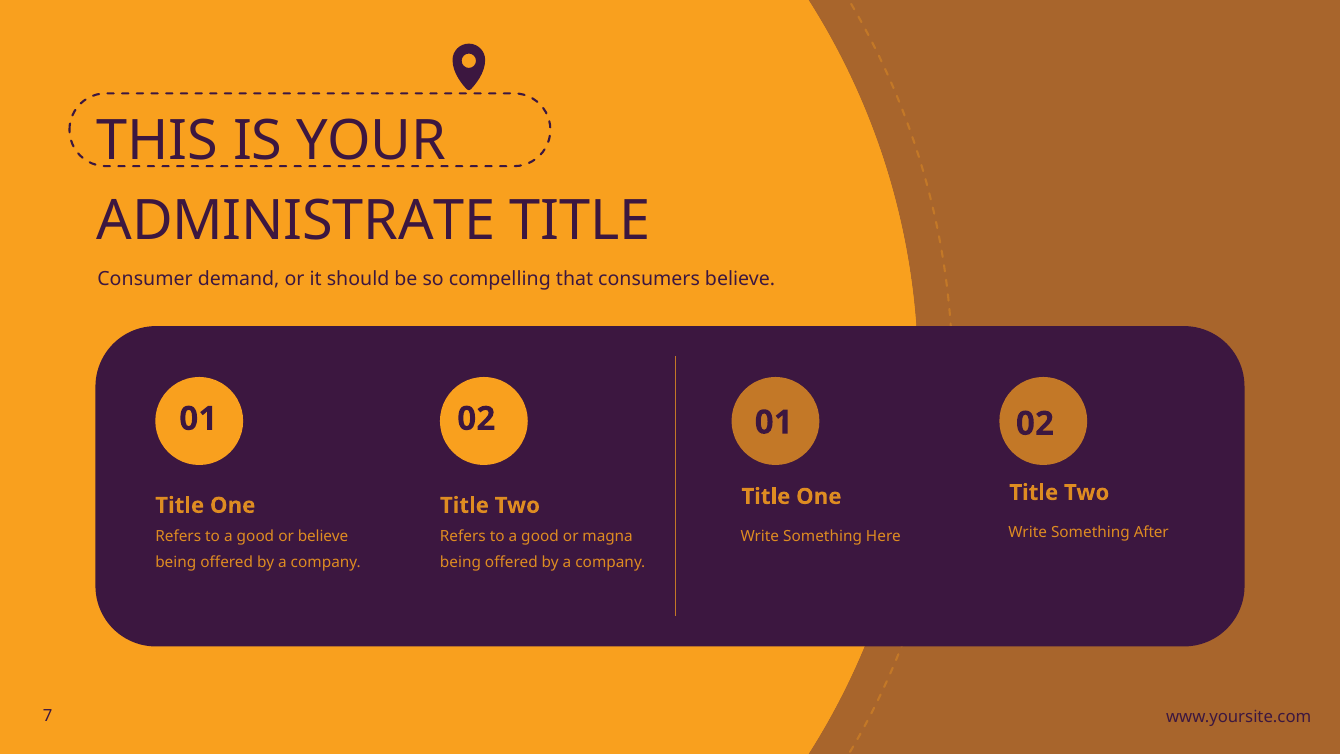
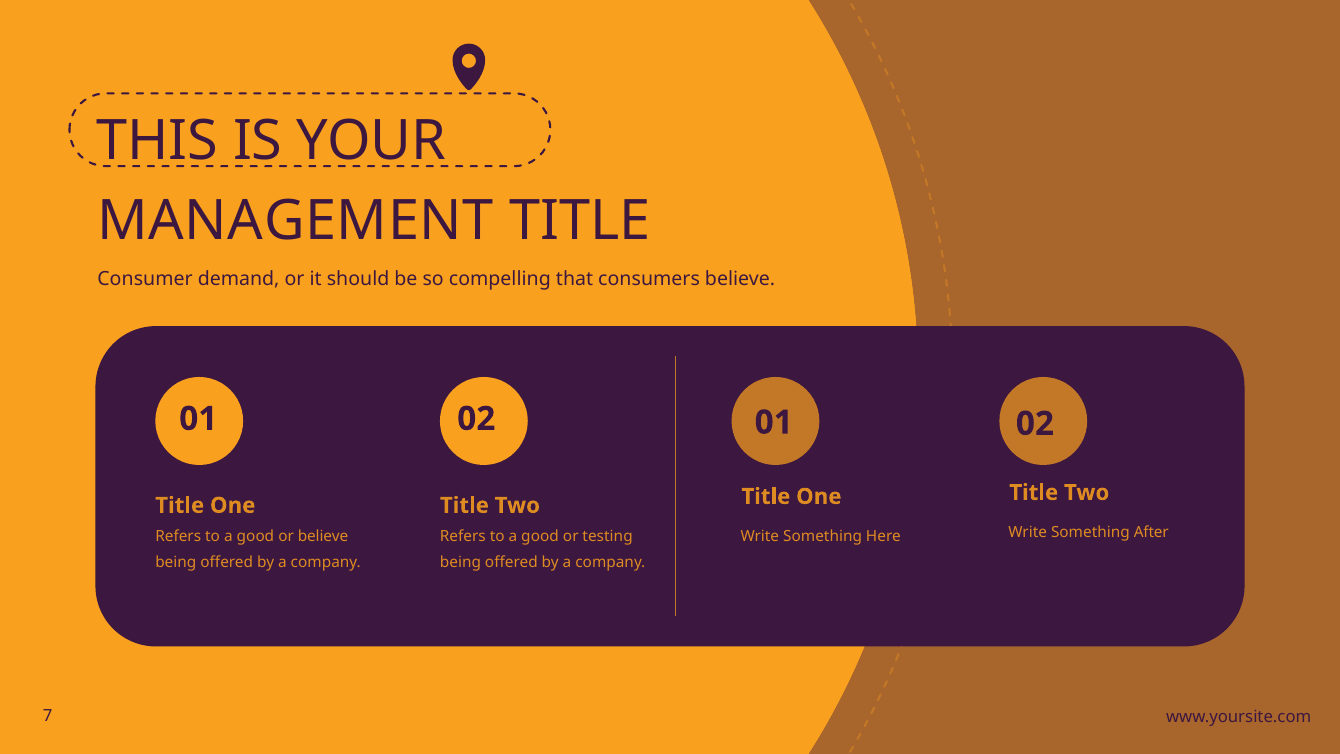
ADMINISTRATE: ADMINISTRATE -> MANAGEMENT (296, 221)
magna: magna -> testing (608, 536)
